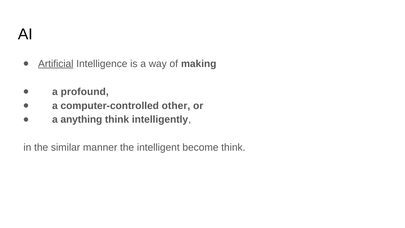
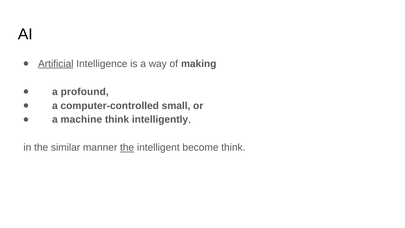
other: other -> small (176, 106)
anything: anything -> machine (81, 120)
the underline: none -> present (127, 147)
